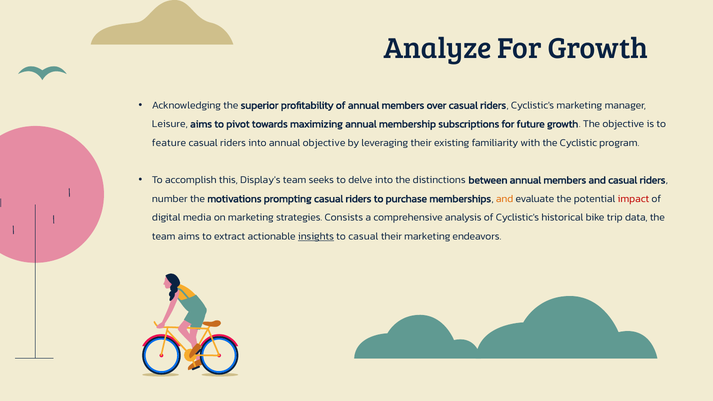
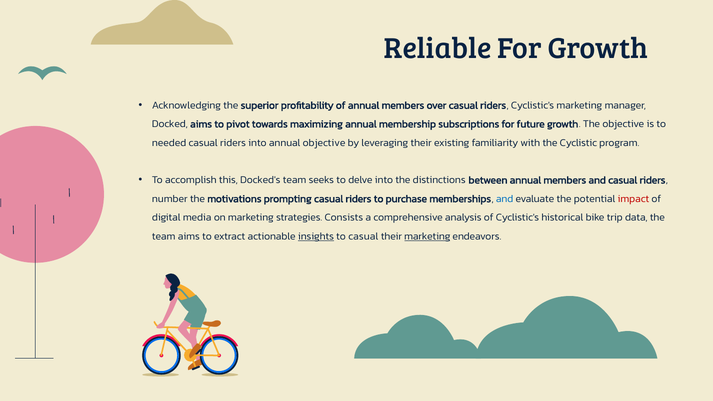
Analyze: Analyze -> Reliable (438, 48)
Leisure: Leisure -> Docked (170, 124)
feature: feature -> needed (169, 143)
Display's: Display's -> Docked's (260, 180)
and colour: orange -> blue (505, 199)
marketing underline: none -> present (427, 236)
